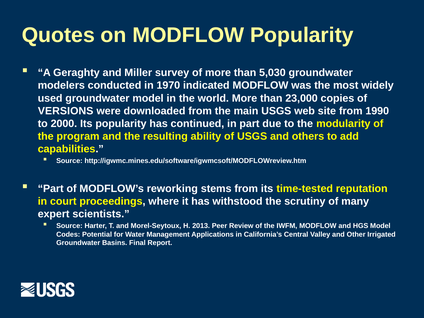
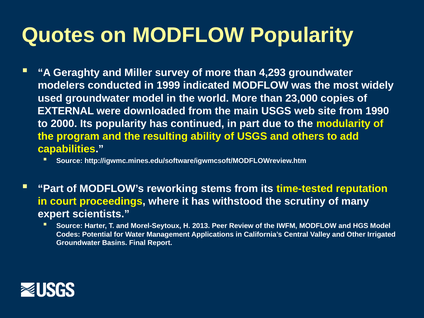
5,030: 5,030 -> 4,293 (272, 73)
1970: 1970 -> 1999 (168, 85)
VERSIONS: VERSIONS -> EXTERNAL (66, 111)
